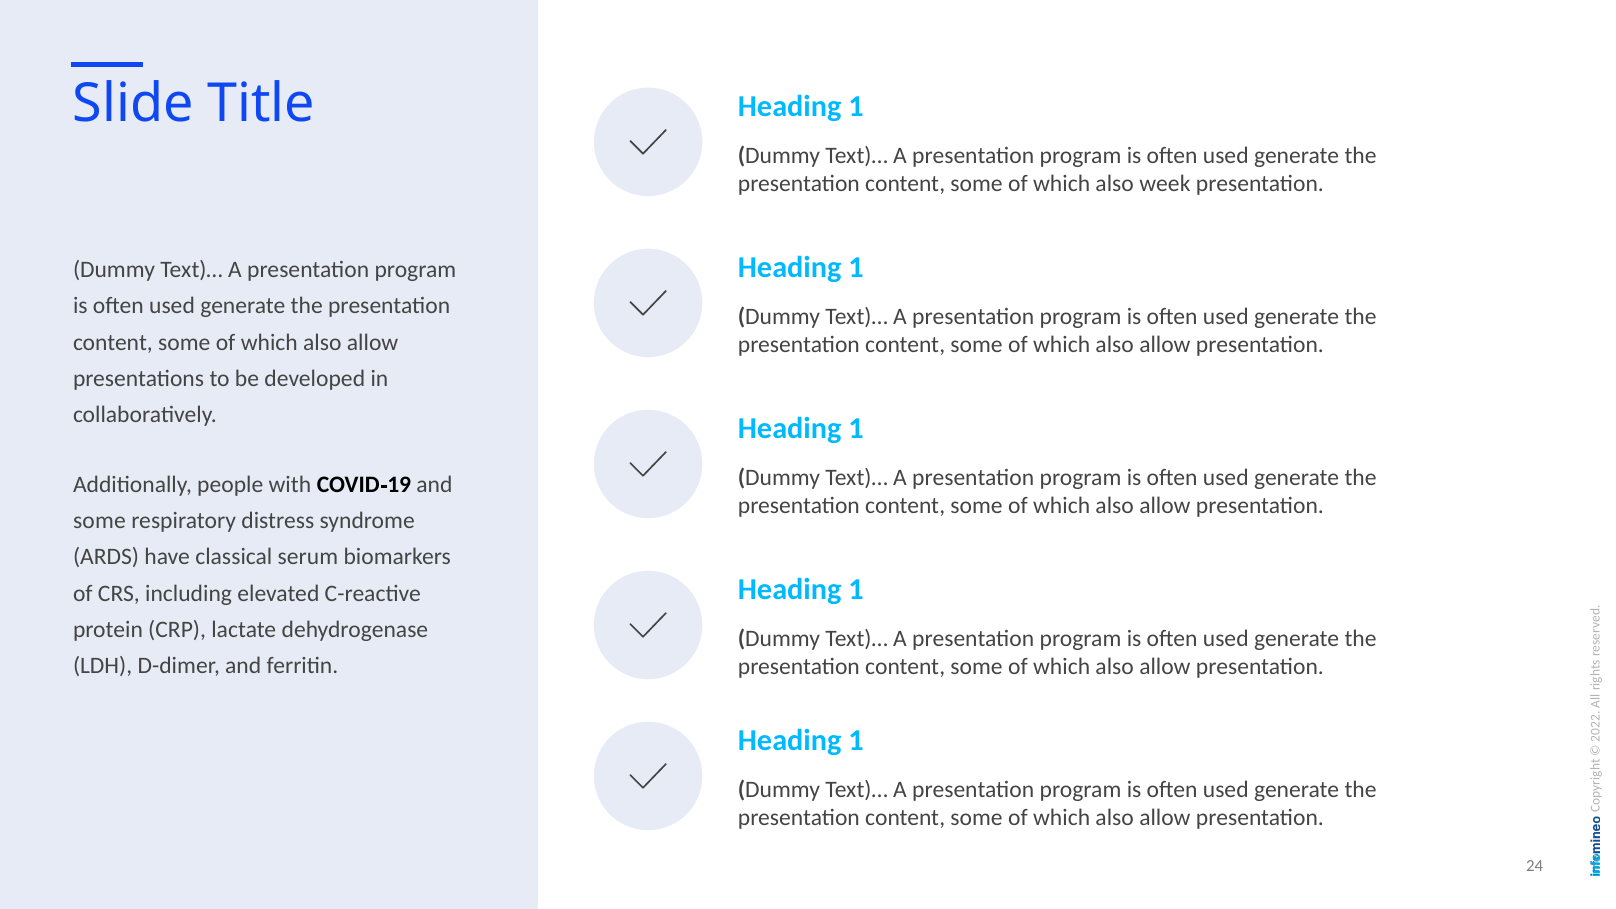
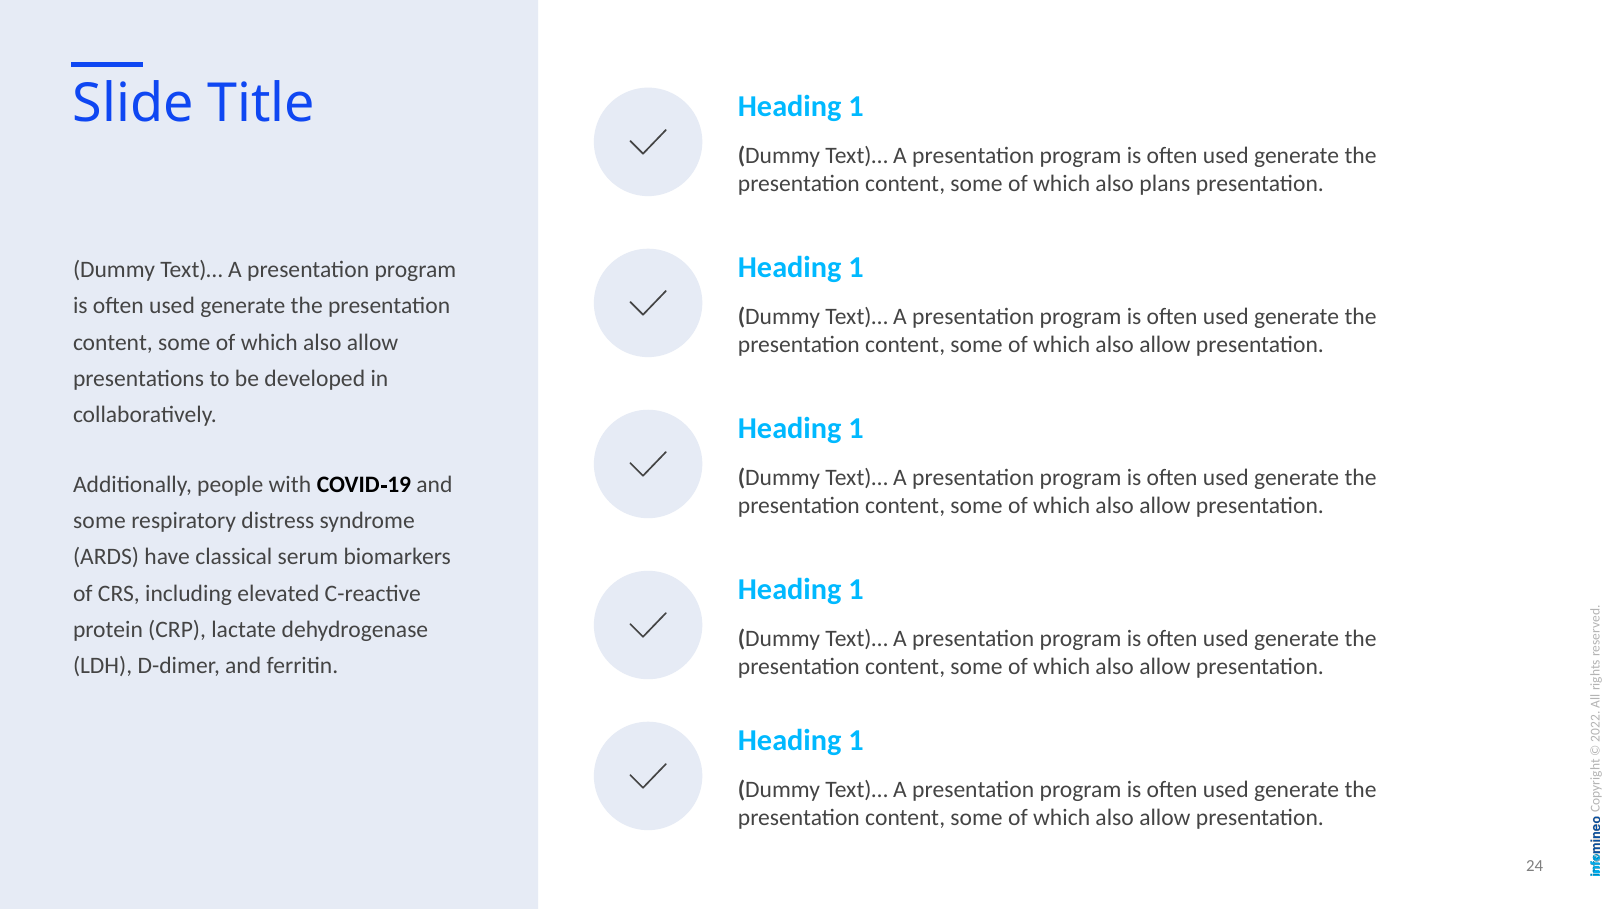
week: week -> plans (1165, 184)
